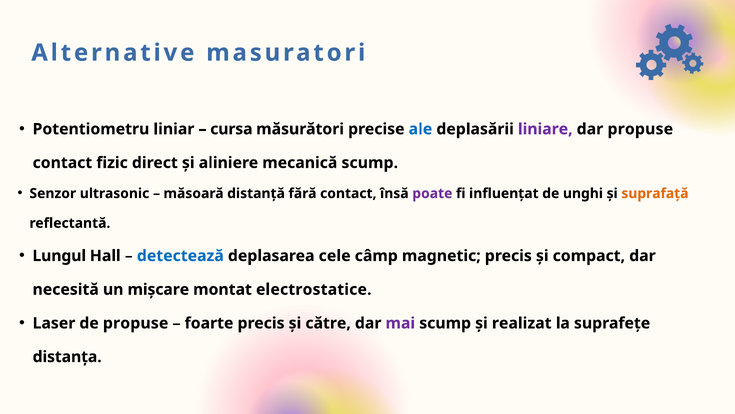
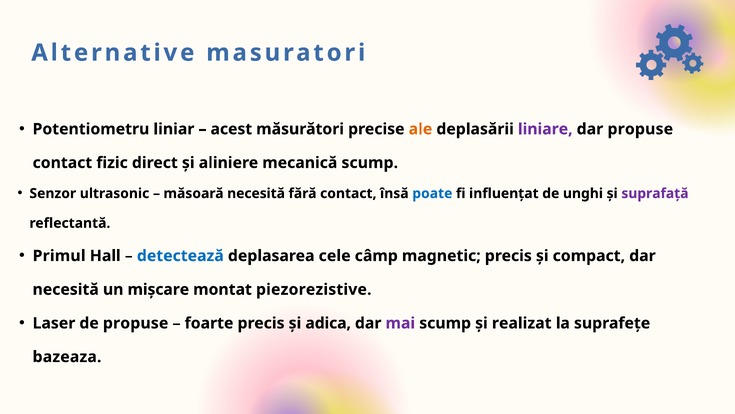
cursa: cursa -> acest (231, 129)
ale colour: blue -> orange (420, 129)
măsoară distanță: distanță -> necesită (256, 193)
poate colour: purple -> blue (432, 193)
suprafață colour: orange -> purple (655, 193)
Lungul: Lungul -> Primul (59, 256)
electrostatice: electrostatice -> piezorezistive (314, 289)
către: către -> adica (328, 323)
distanța: distanța -> bazeaza (67, 356)
